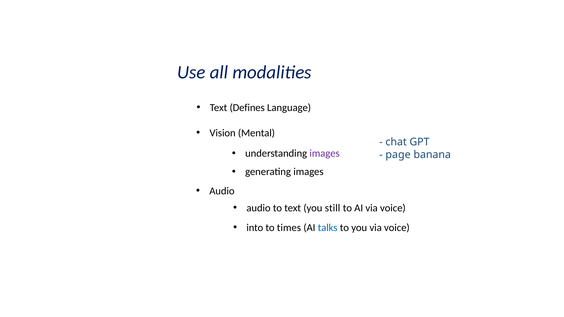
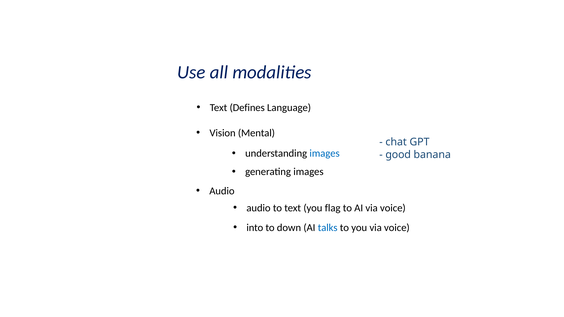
images colour: purple -> blue (325, 154)
page: page -> good (398, 155)
still: still -> flag (333, 208)
times: times -> down (289, 228)
